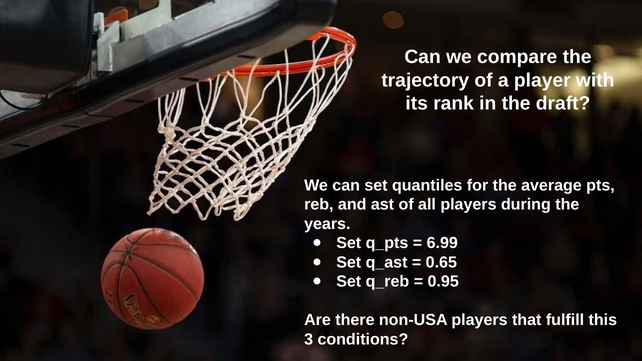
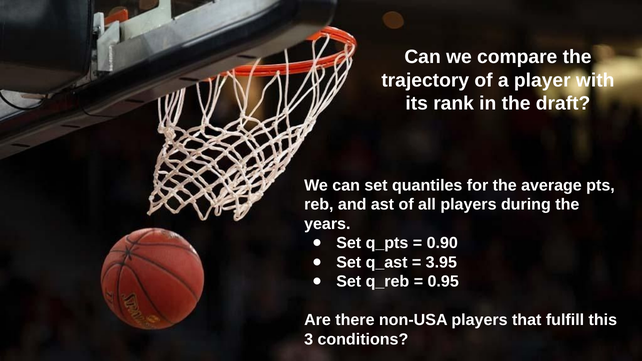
6.99: 6.99 -> 0.90 (442, 243)
0.65: 0.65 -> 3.95 (441, 262)
